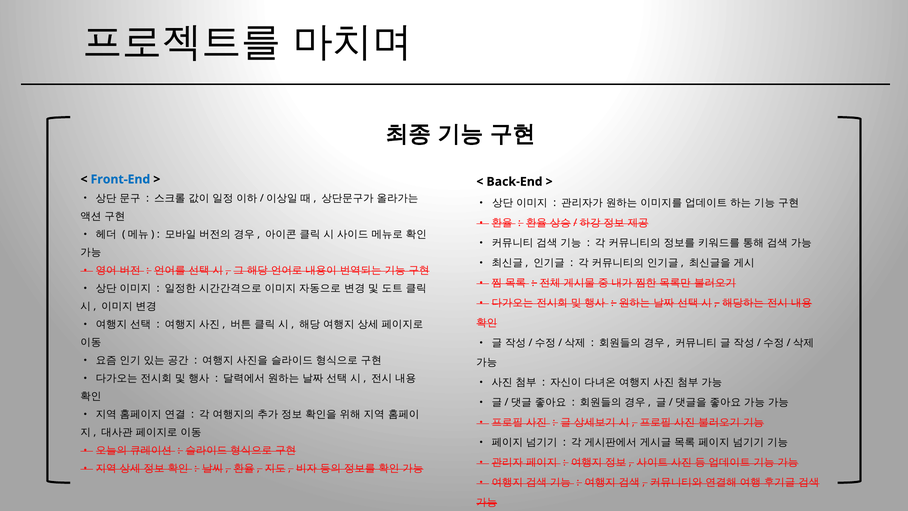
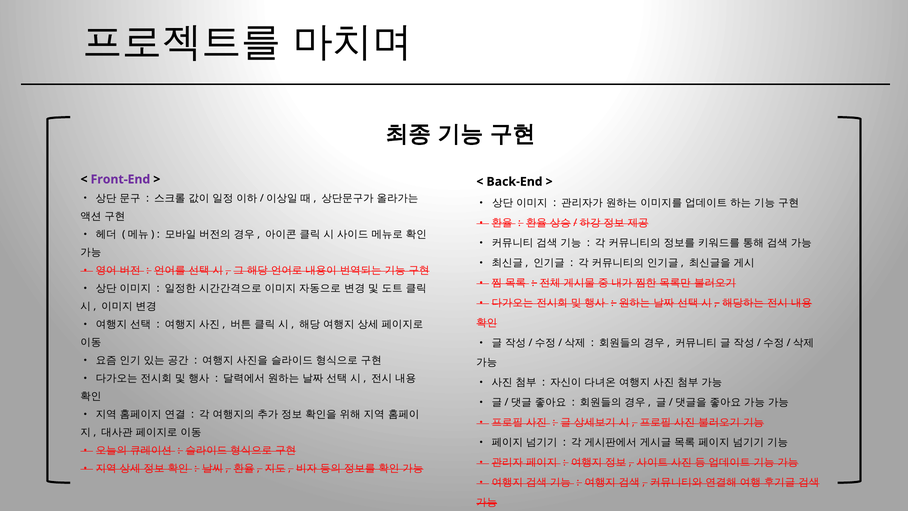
Front-End colour: blue -> purple (120, 179)
